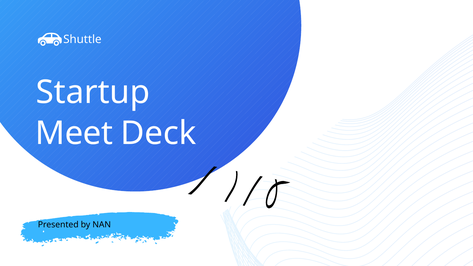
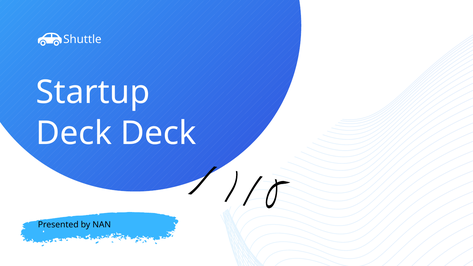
Meet: Meet -> Deck (74, 133)
